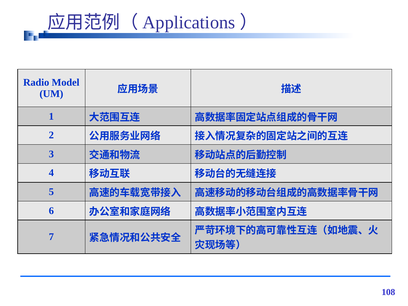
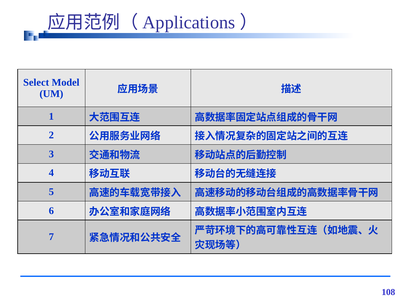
Radio: Radio -> Select (36, 82)
